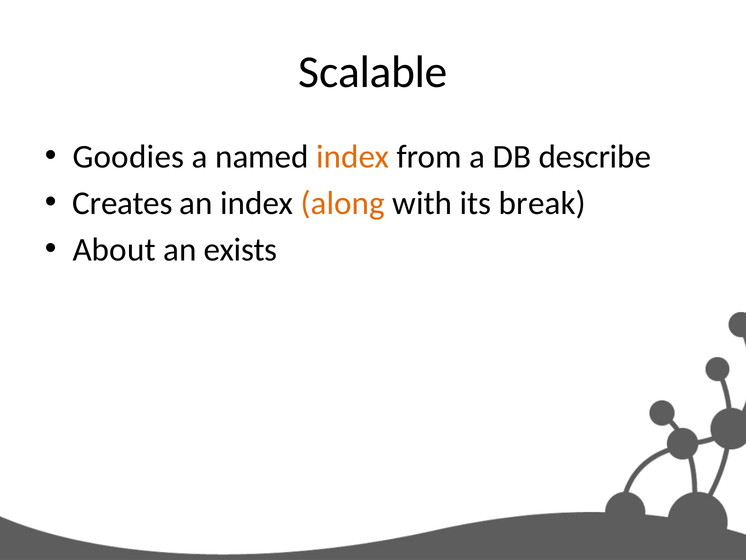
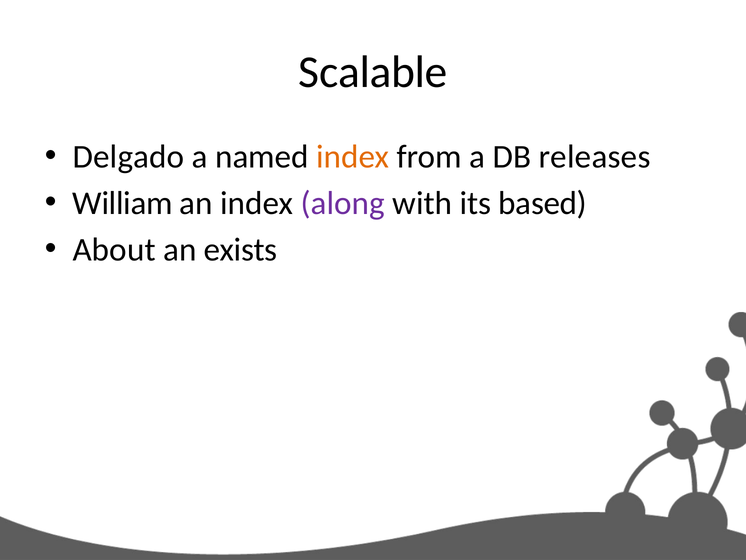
Goodies: Goodies -> Delgado (128, 156)
describe: describe -> releases (595, 156)
Creates: Creates -> William (123, 203)
along colour: orange -> purple (343, 203)
break: break -> based (543, 203)
